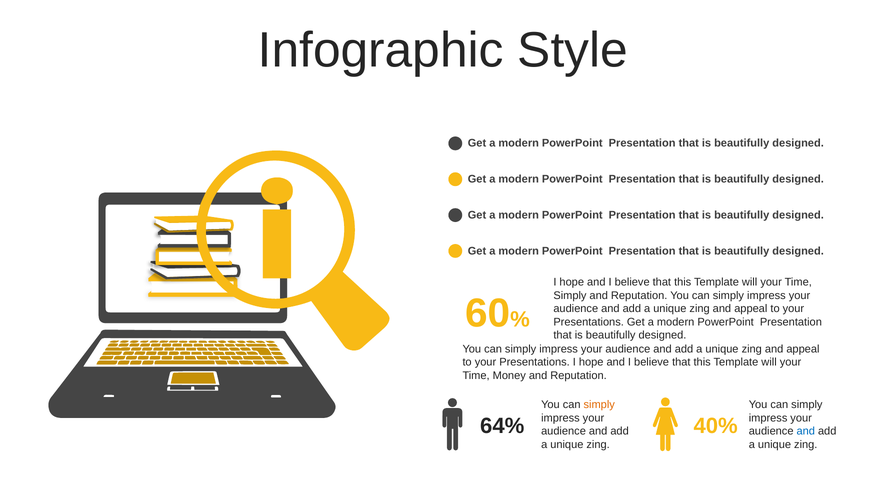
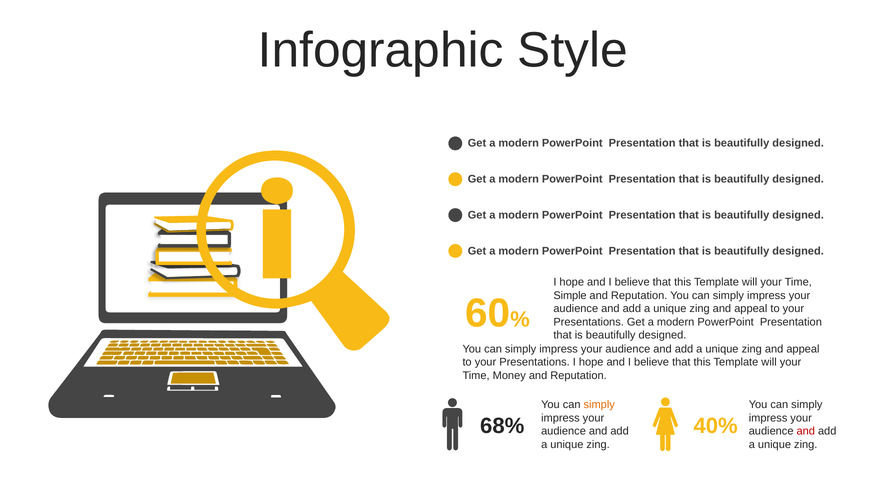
Simply: Simply -> Simple (570, 296)
64%: 64% -> 68% (502, 426)
and colour: blue -> red (806, 432)
